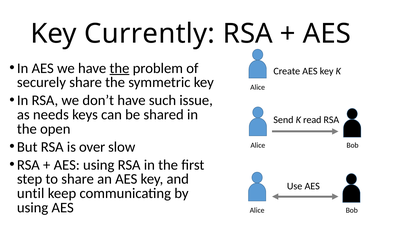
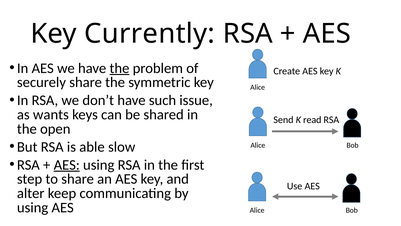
needs: needs -> wants (51, 114)
over: over -> able (92, 147)
AES underline: none -> present (67, 165)
until: until -> alter (31, 193)
